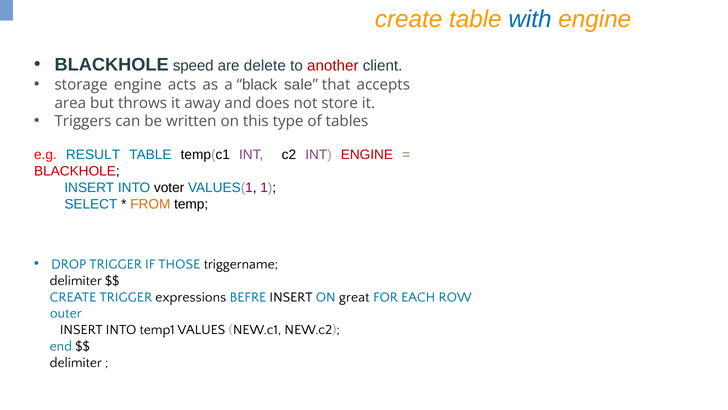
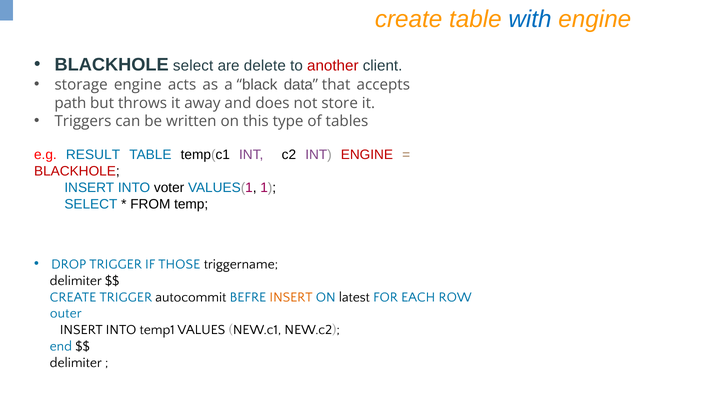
BLACKHOLE speed: speed -> select (193, 66)
sale: sale -> data (298, 85)
area: area -> path (70, 103)
FROM colour: orange -> black (150, 204)
expressions: expressions -> autocommit (191, 297)
INSERT colour: black -> orange (291, 297)
great: great -> latest (354, 297)
